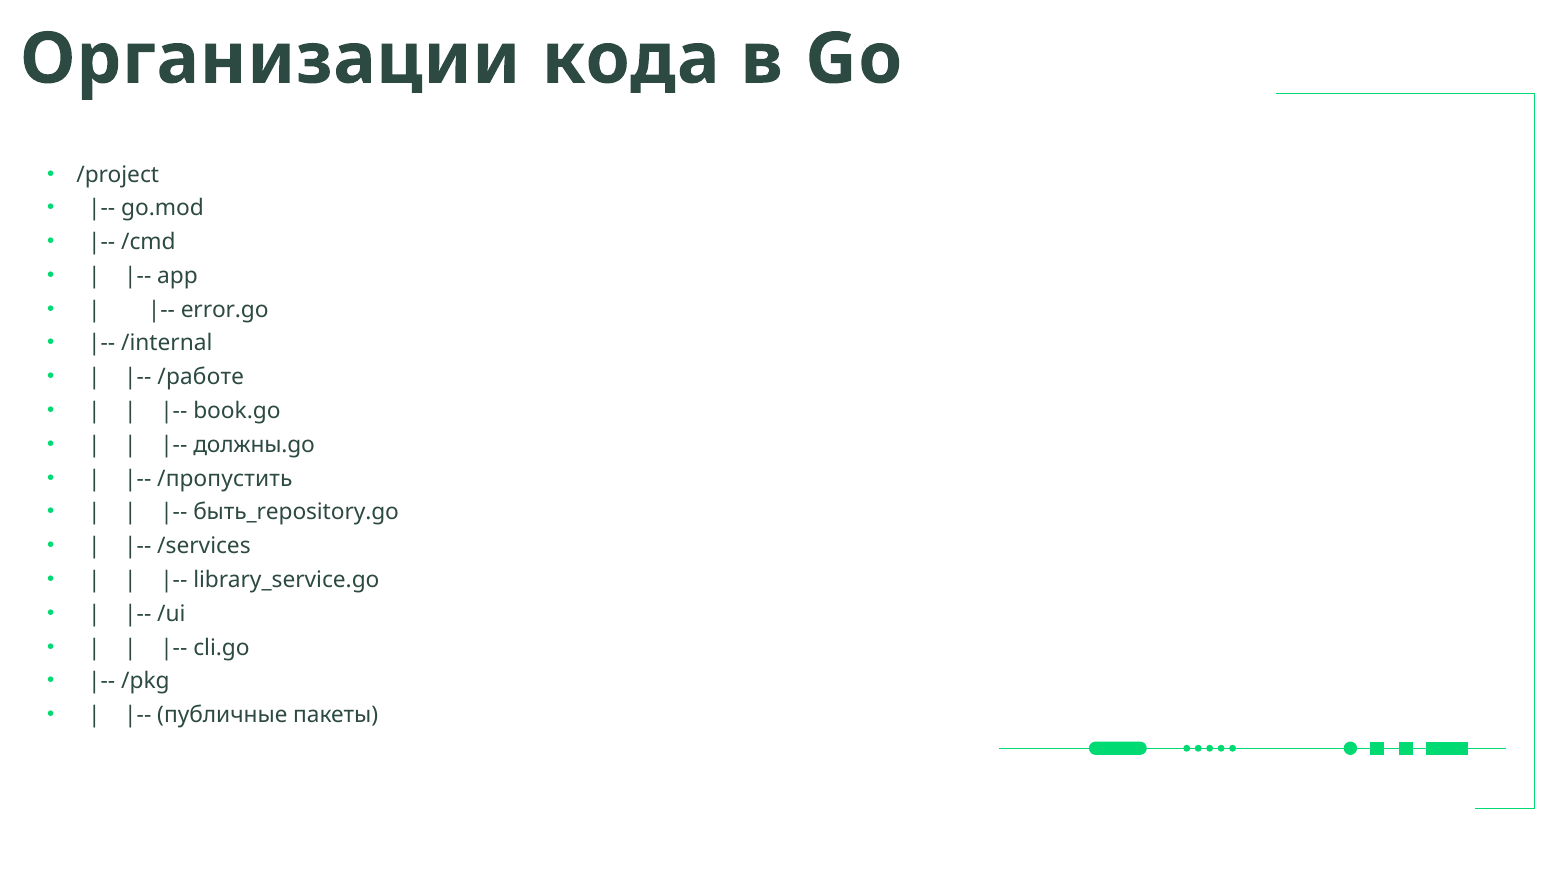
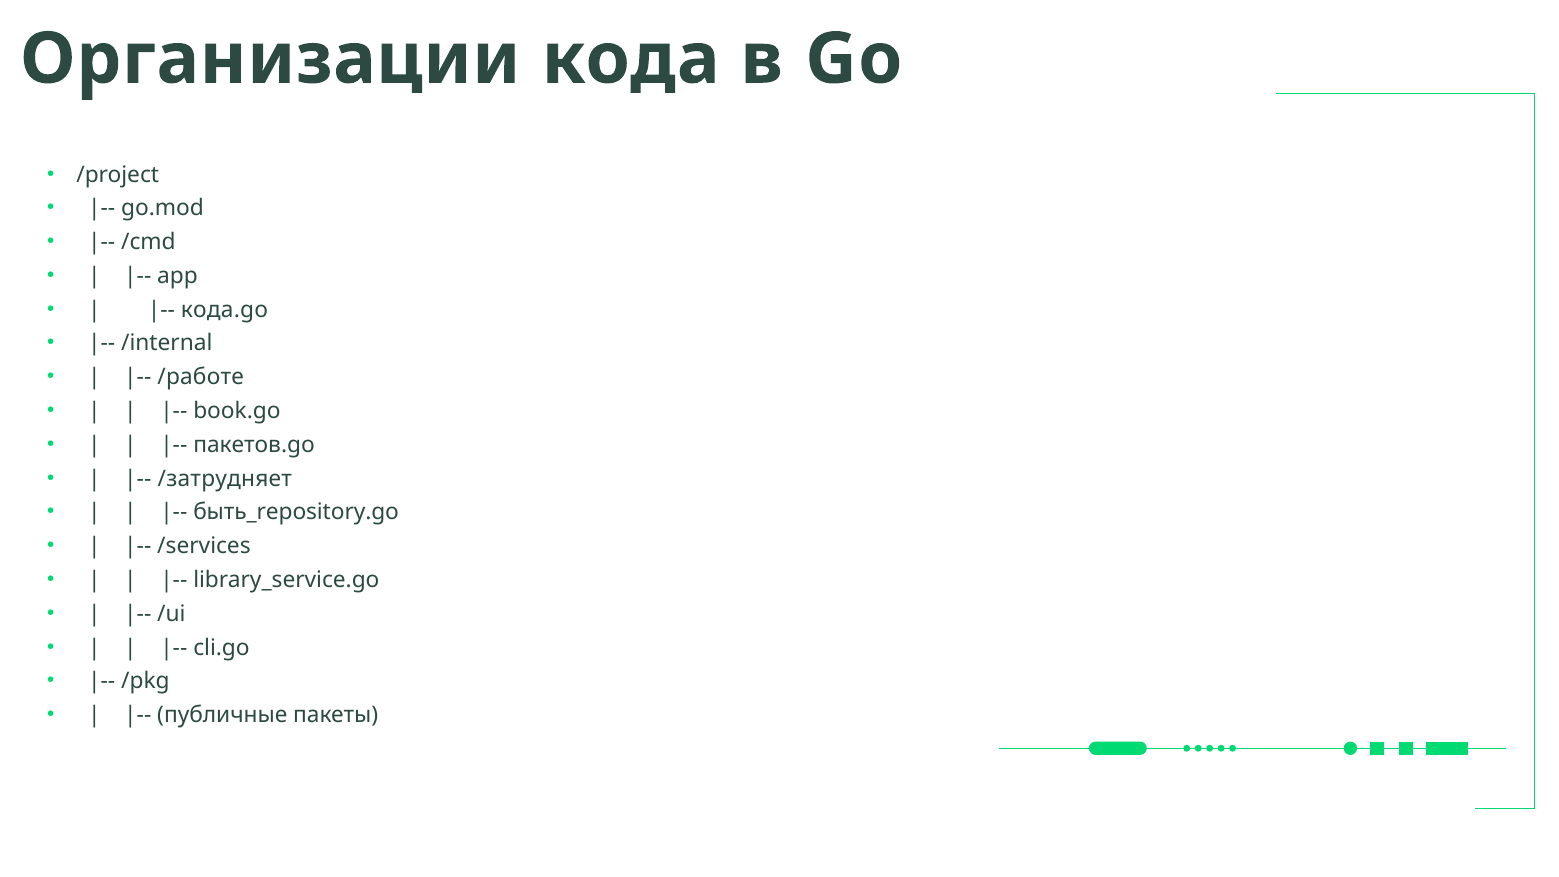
error.go: error.go -> кода.go (224, 310)
должны.go: должны.go -> пакетов.go (254, 445)
/пропустить: /пропустить -> /затрудняет (225, 479)
